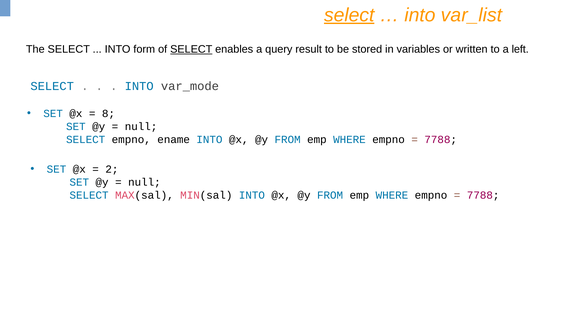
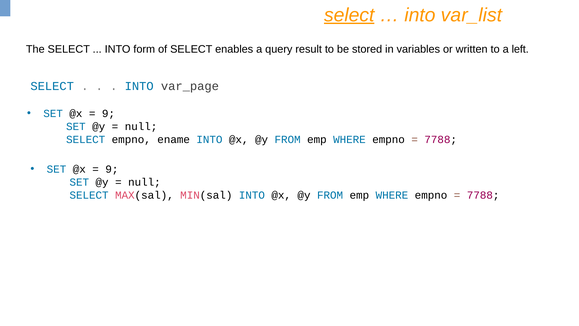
SELECT underline: present -> none (191, 49)
var_mode: var_mode -> var_page (190, 86)
8: 8 -> 9 (108, 113)
2: 2 -> 9 (112, 169)
